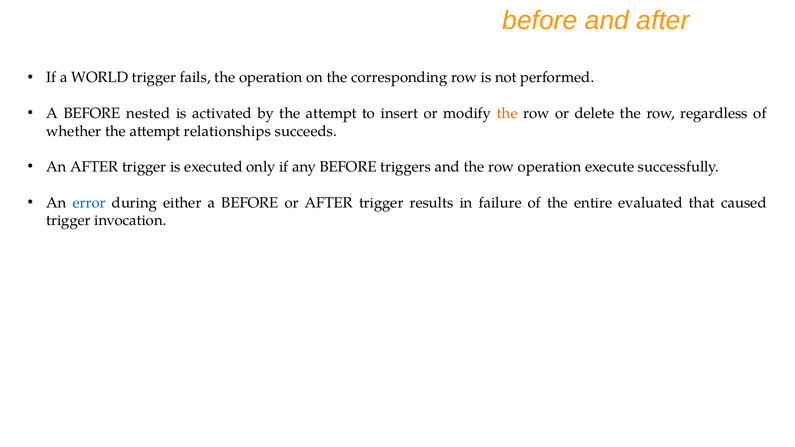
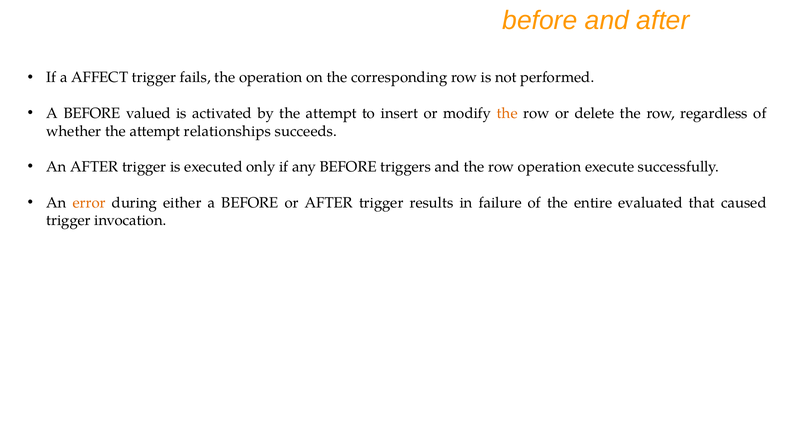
WORLD: WORLD -> AFFECT (100, 77)
nested: nested -> valued (148, 113)
error colour: blue -> orange (89, 203)
